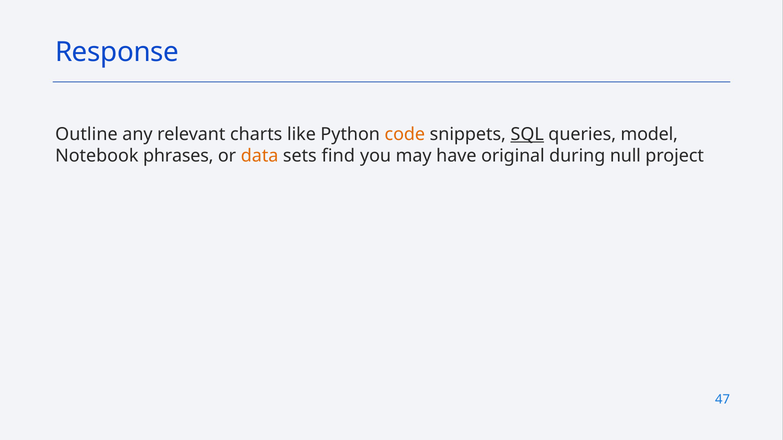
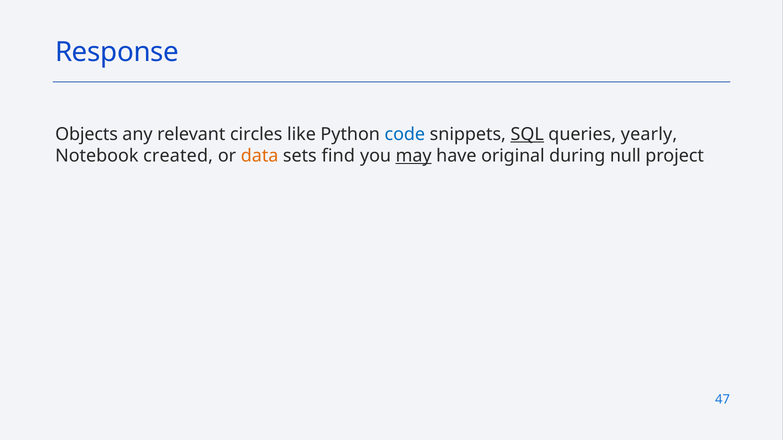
Outline: Outline -> Objects (87, 134)
charts: charts -> circles (256, 134)
code colour: orange -> blue (405, 134)
model: model -> yearly (649, 134)
phrases: phrases -> created (178, 156)
may underline: none -> present (414, 156)
